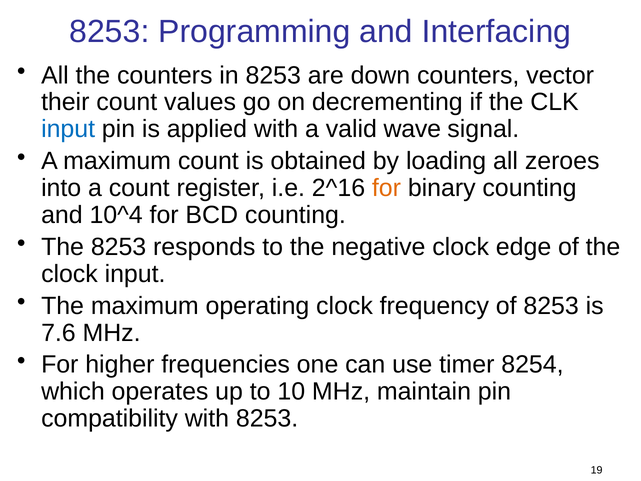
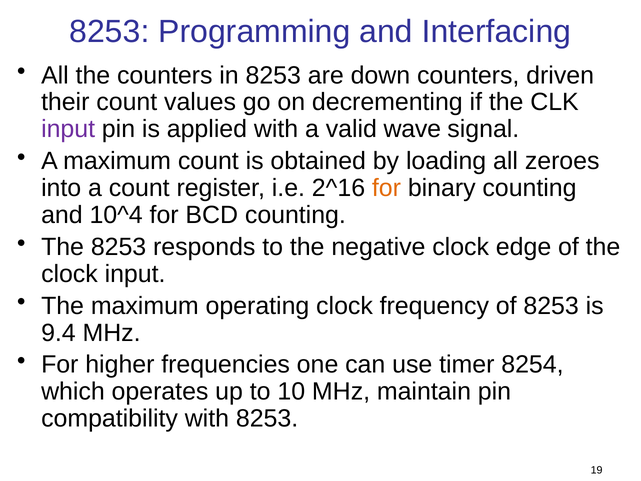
vector: vector -> driven (560, 75)
input colour: blue -> purple (68, 129)
7.6: 7.6 -> 9.4 (58, 333)
